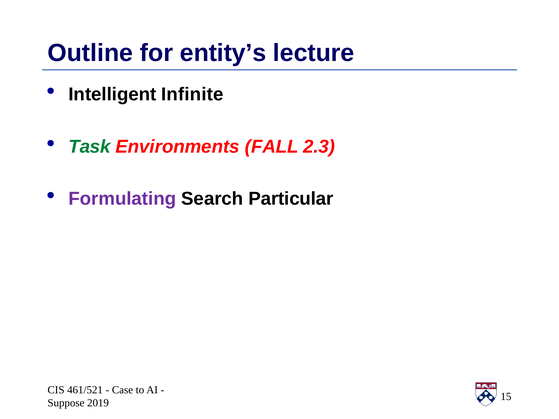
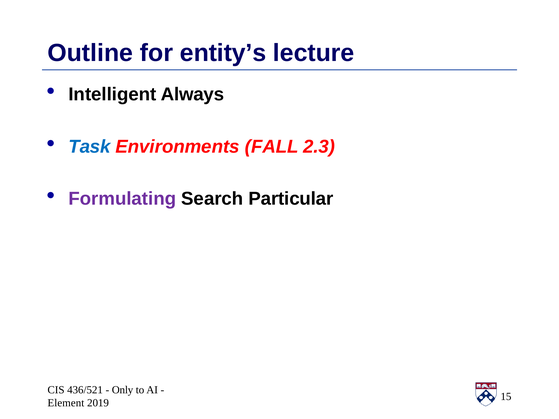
Infinite: Infinite -> Always (193, 94)
Task colour: green -> blue (89, 147)
461/521: 461/521 -> 436/521 (85, 390)
Case: Case -> Only (123, 390)
Suppose: Suppose -> Element (66, 403)
